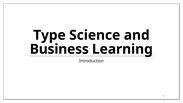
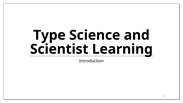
Business: Business -> Scientist (59, 49)
